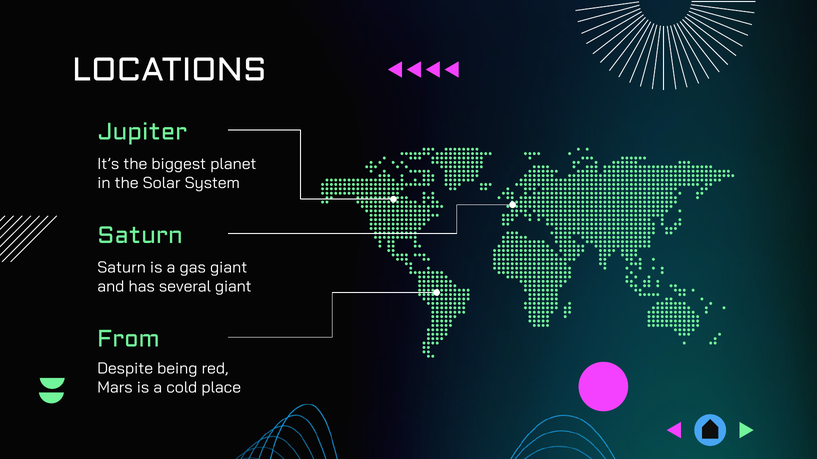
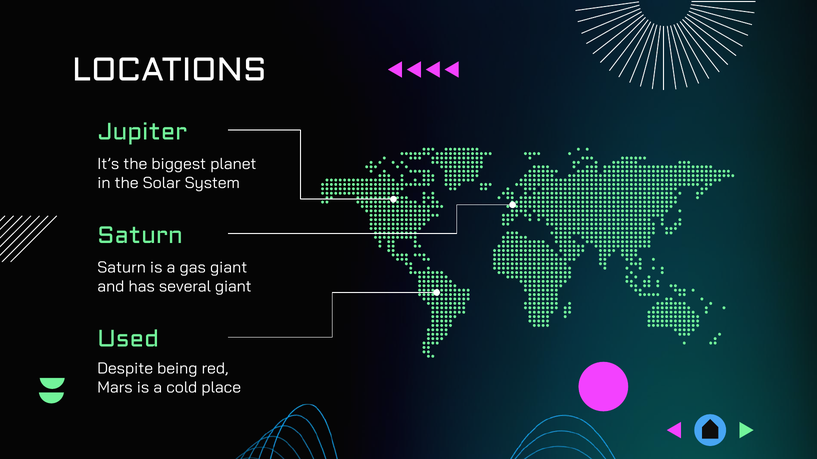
From: From -> Used (128, 339)
